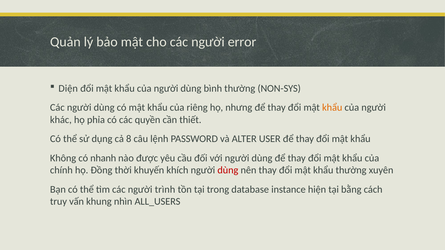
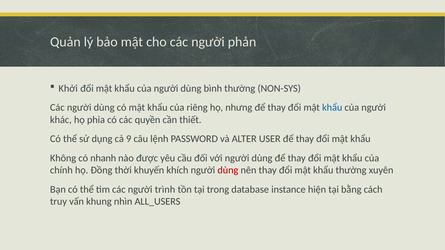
error: error -> phản (242, 42)
Diện: Diện -> Khởi (68, 88)
khẩu colour: orange -> blue (332, 108)
8: 8 -> 9 (129, 139)
